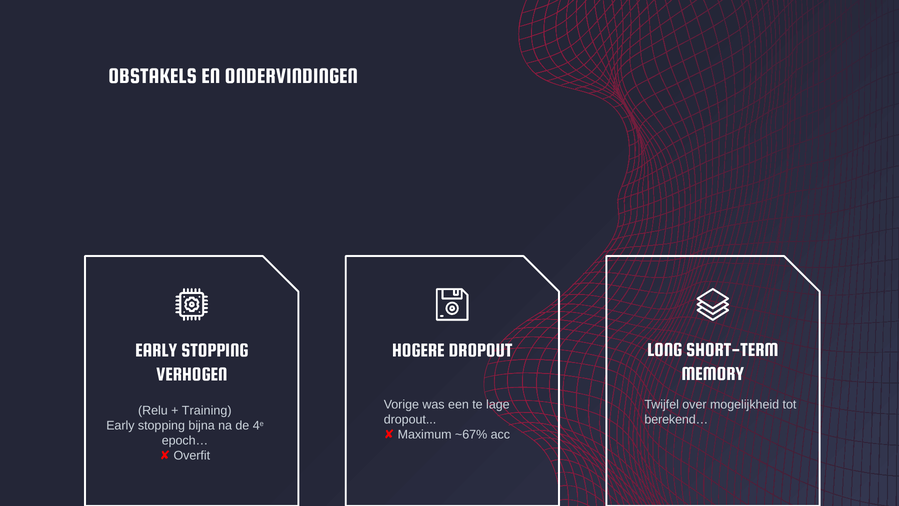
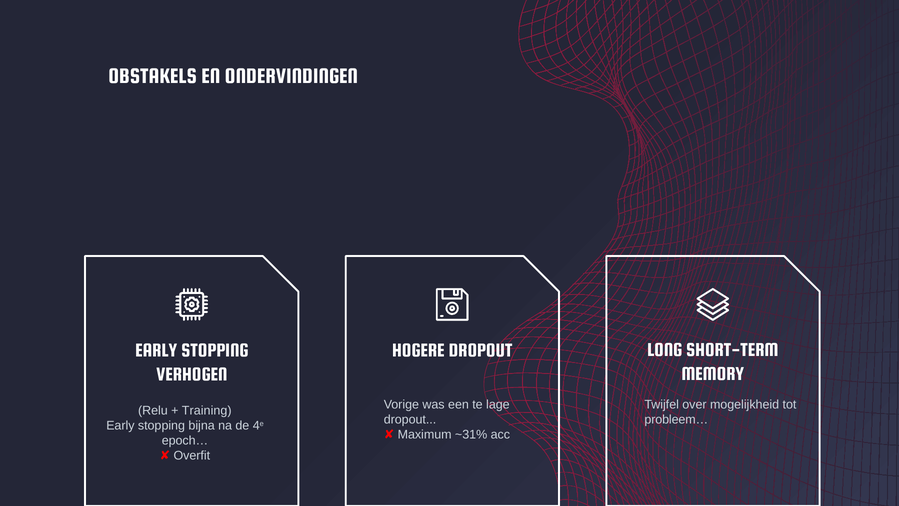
berekend…: berekend… -> probleem… (676, 419)
~67%: ~67% -> ~31% (471, 434)
